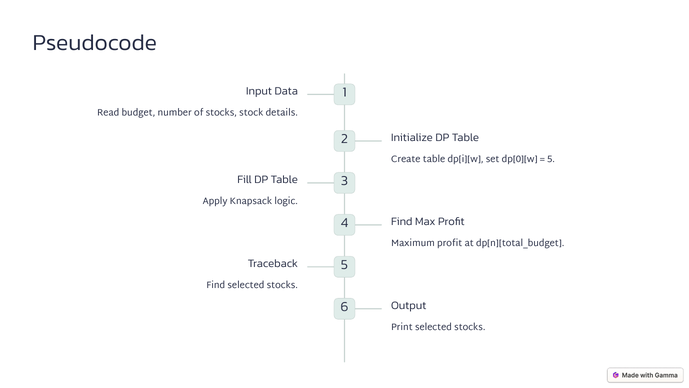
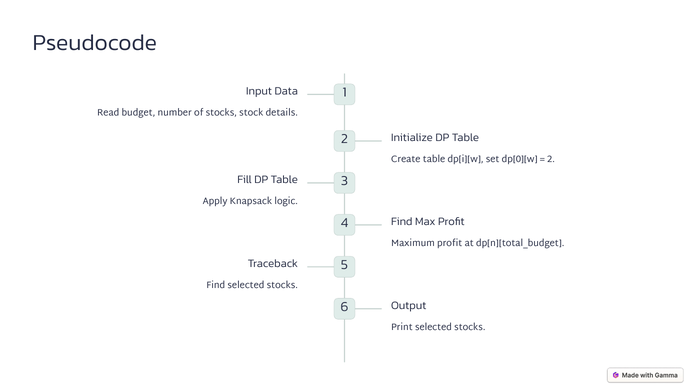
5: 5 -> 2 (551, 159)
